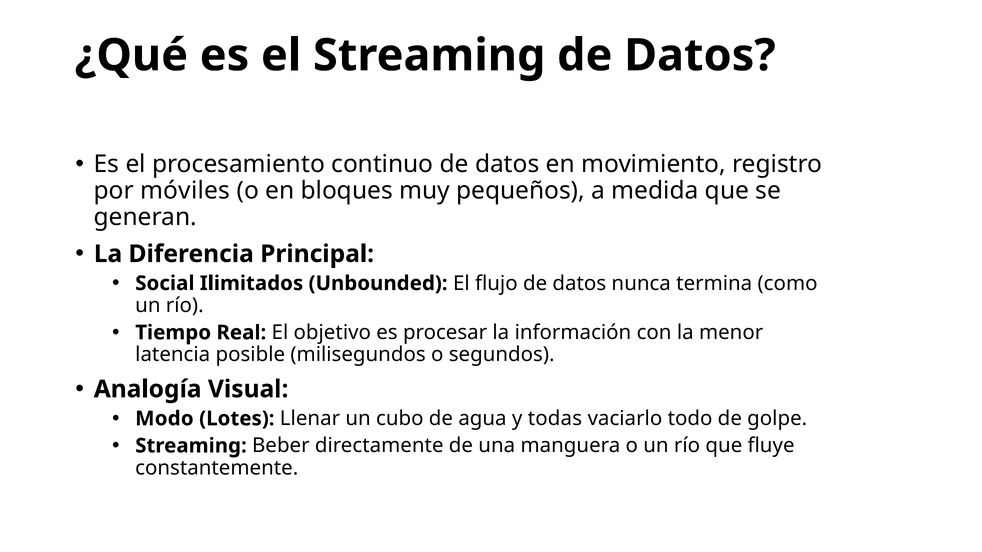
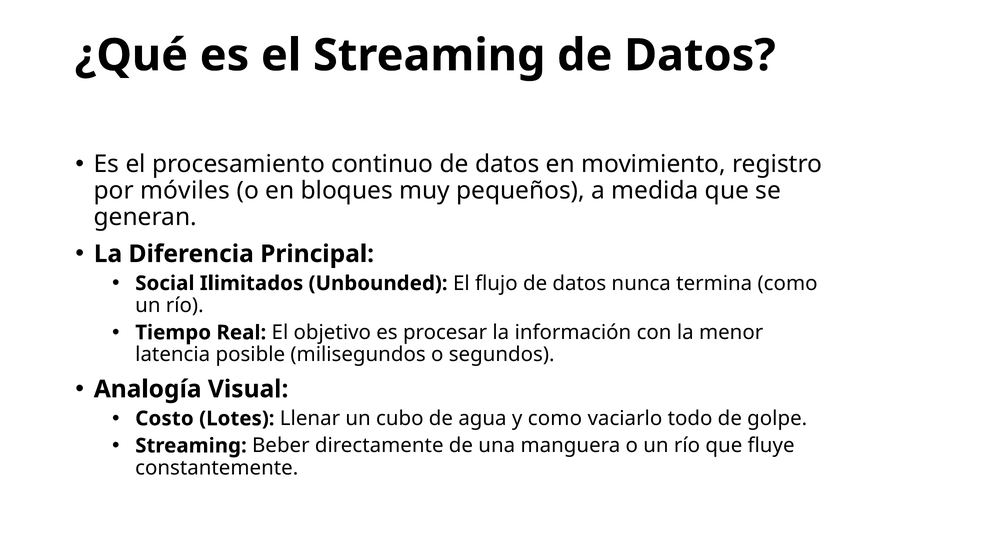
Modo: Modo -> Costo (164, 419)
y todas: todas -> como (555, 419)
